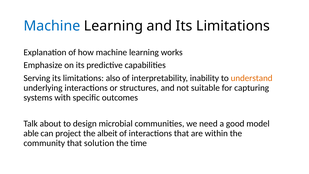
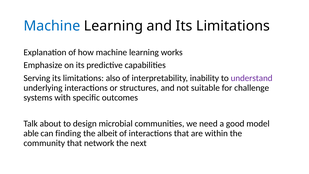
understand colour: orange -> purple (252, 78)
capturing: capturing -> challenge (252, 88)
project: project -> finding (68, 133)
solution: solution -> network (99, 143)
time: time -> next (139, 143)
